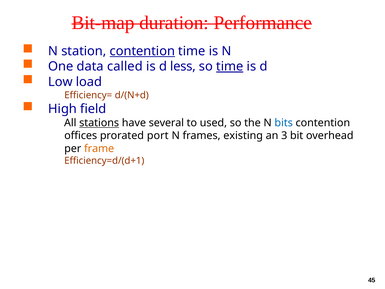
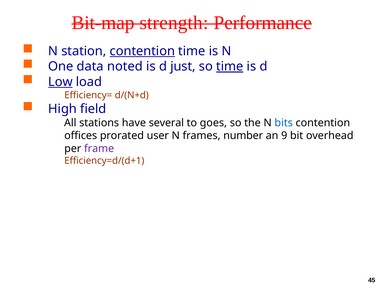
duration: duration -> strength (174, 23)
called: called -> noted (125, 66)
less: less -> just (183, 66)
Low underline: none -> present (60, 82)
stations underline: present -> none (99, 123)
used: used -> goes (213, 123)
port: port -> user (158, 136)
existing: existing -> number (243, 136)
3: 3 -> 9 (284, 136)
frame colour: orange -> purple (99, 148)
